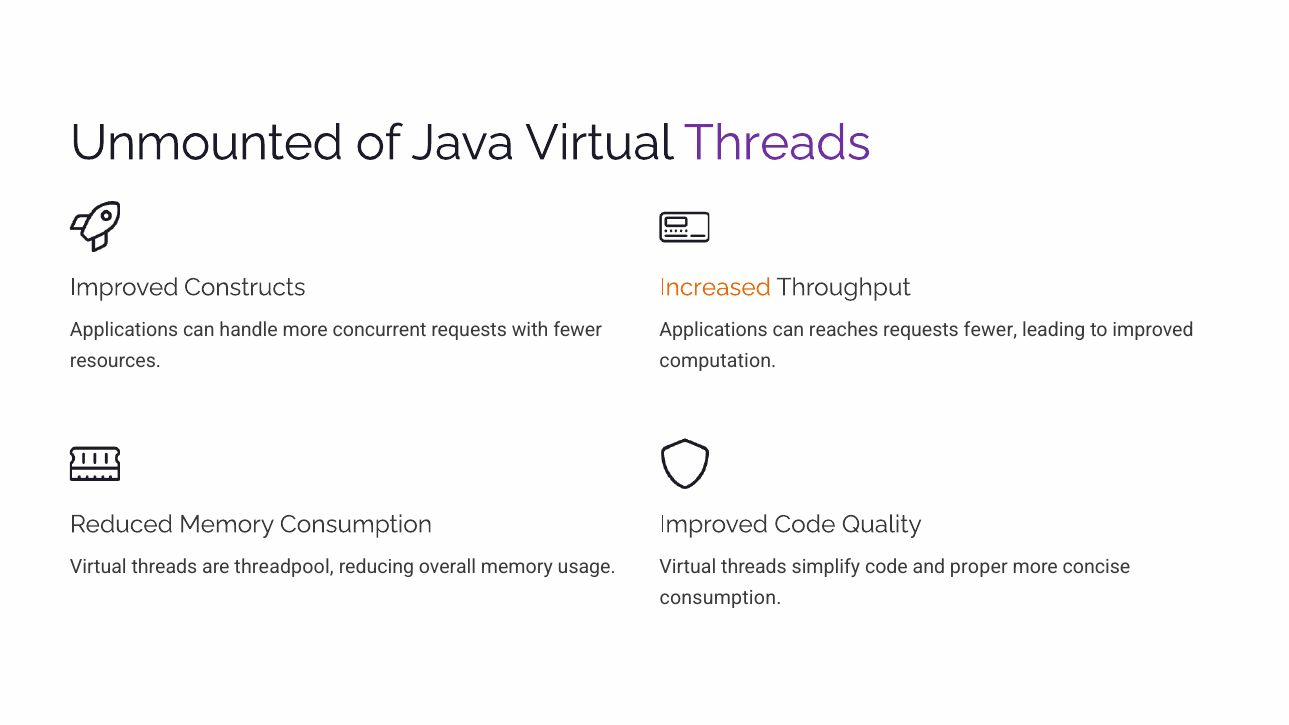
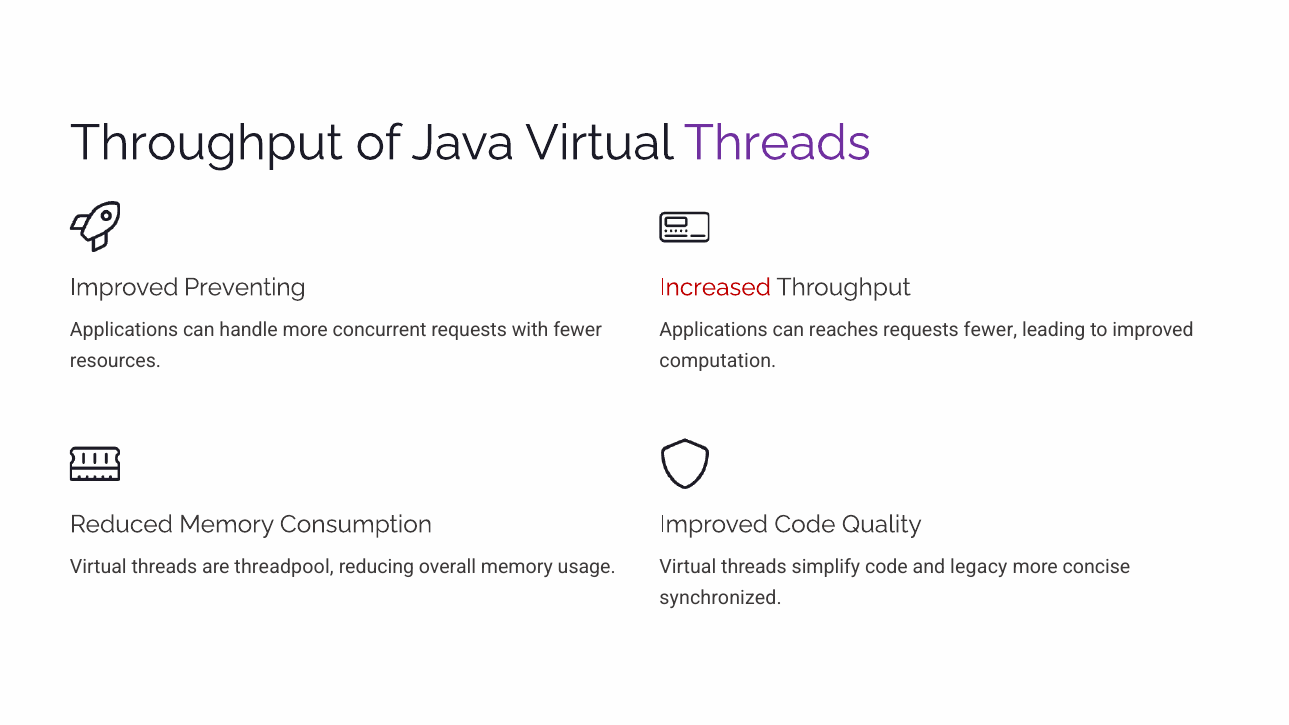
Unmounted: Unmounted -> Throughput (206, 143)
Constructs: Constructs -> Preventing (245, 287)
Increased colour: orange -> red (715, 287)
proper: proper -> legacy (979, 567)
consumption: consumption -> synchronized (721, 599)
